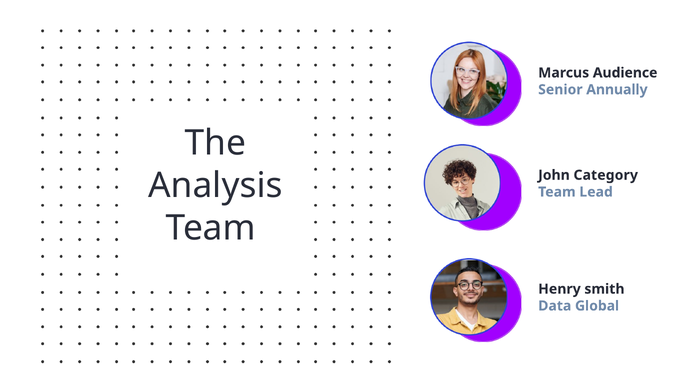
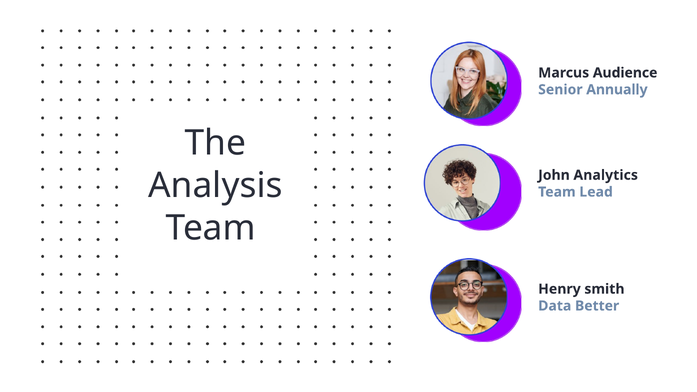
Category: Category -> Analytics (606, 175)
Global: Global -> Better (597, 306)
